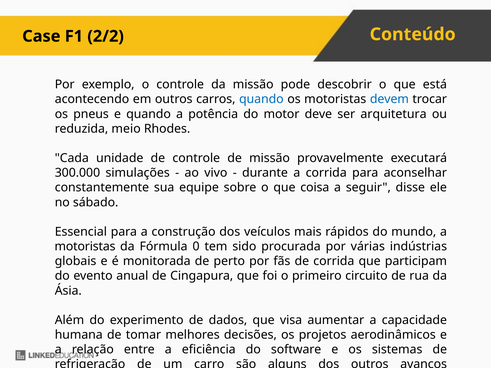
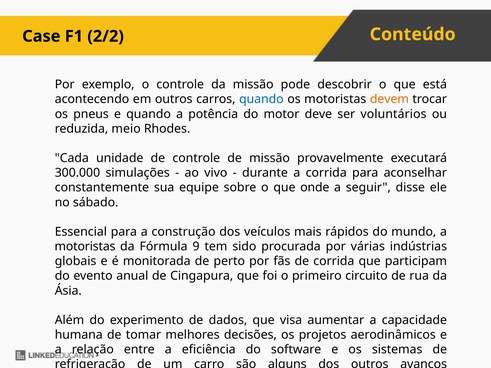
devem colour: blue -> orange (389, 99)
arquitetura: arquitetura -> voluntários (393, 114)
coisa: coisa -> onde (315, 188)
0: 0 -> 9 (196, 247)
